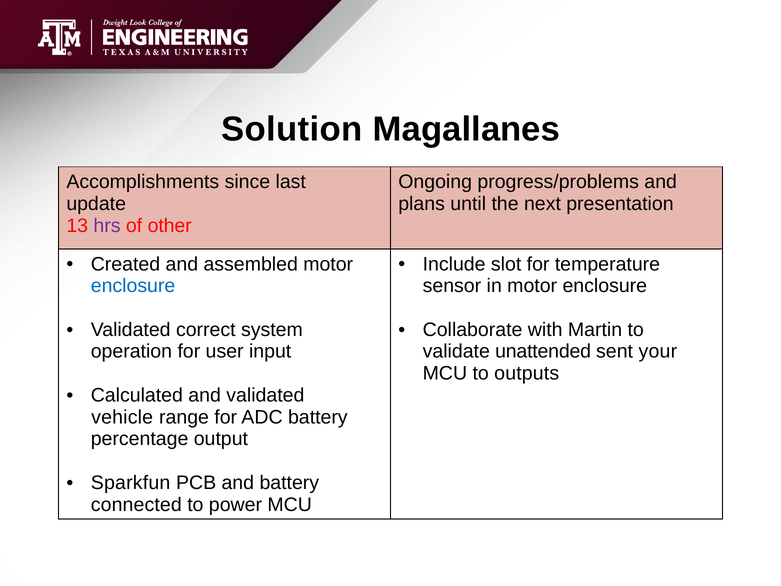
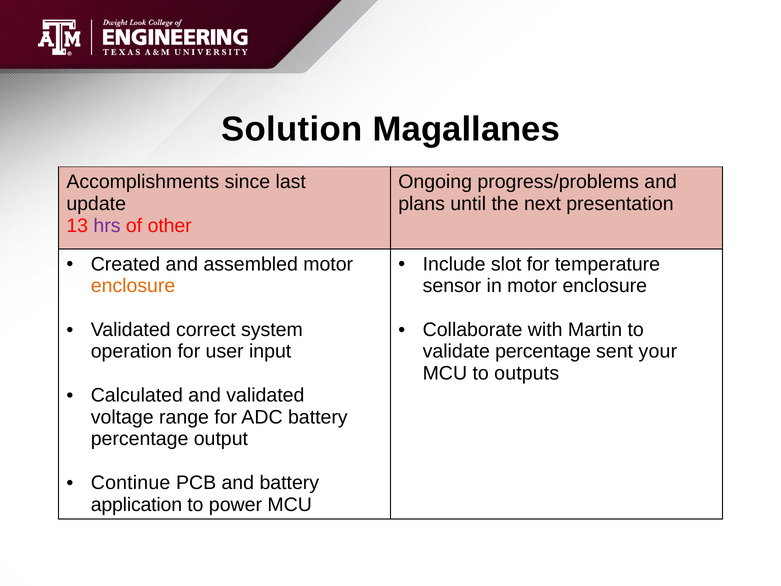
enclosure colour: blue -> orange (133, 286)
validate unattended: unattended -> percentage (543, 351)
vehicle: vehicle -> voltage (122, 417)
Sparkfun: Sparkfun -> Continue (131, 483)
connected: connected -> application (136, 504)
